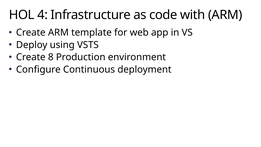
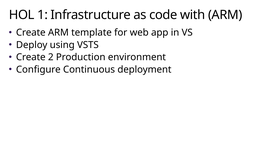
4: 4 -> 1 (43, 15)
8: 8 -> 2 (51, 57)
